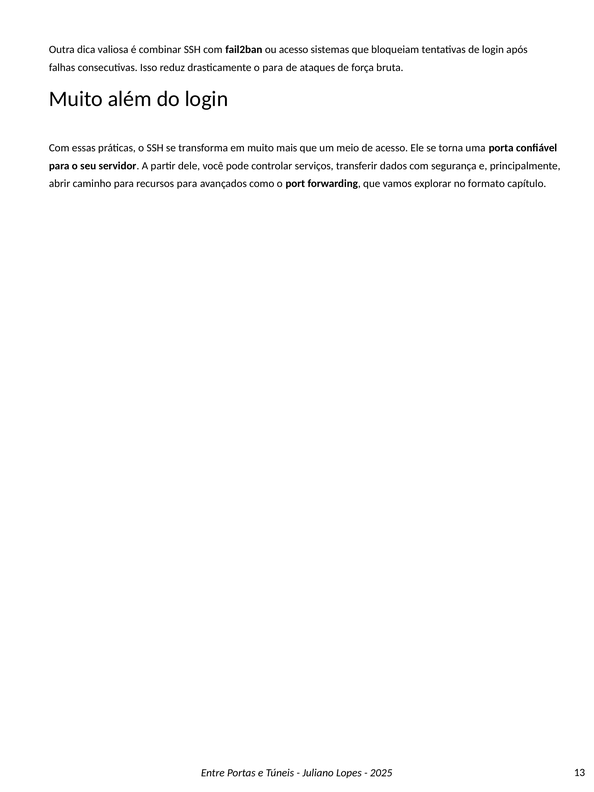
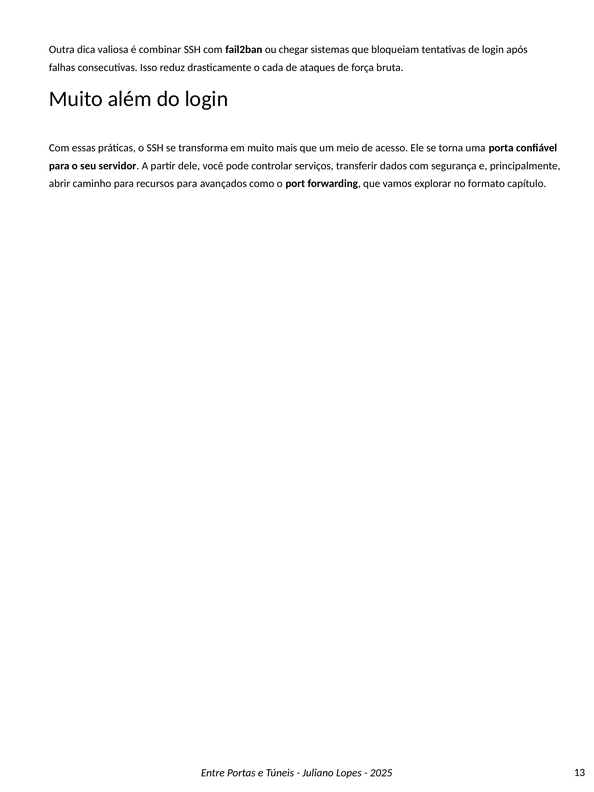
ou acesso: acesso -> chegar (294, 49)
o para: para -> cada (273, 67)
